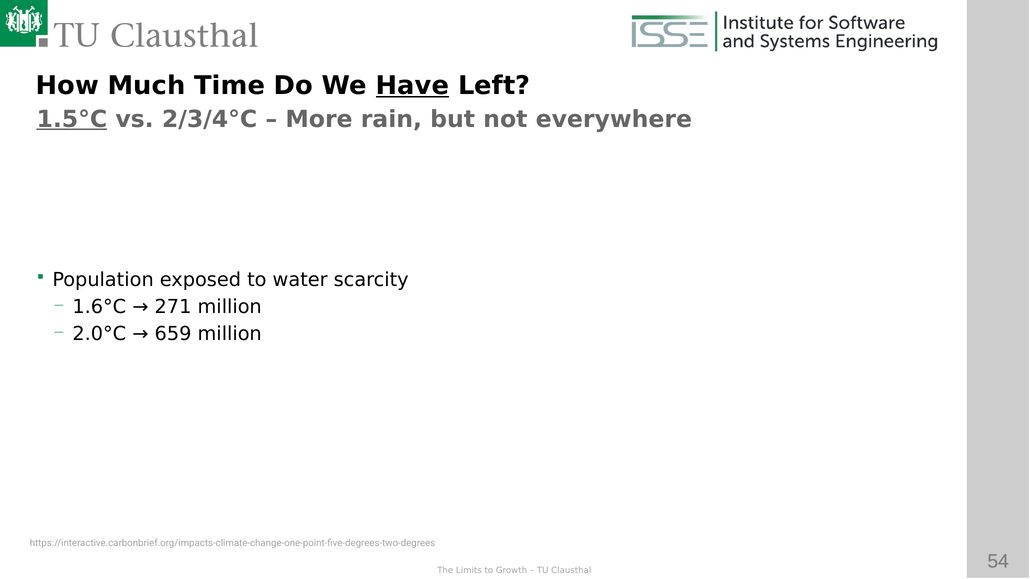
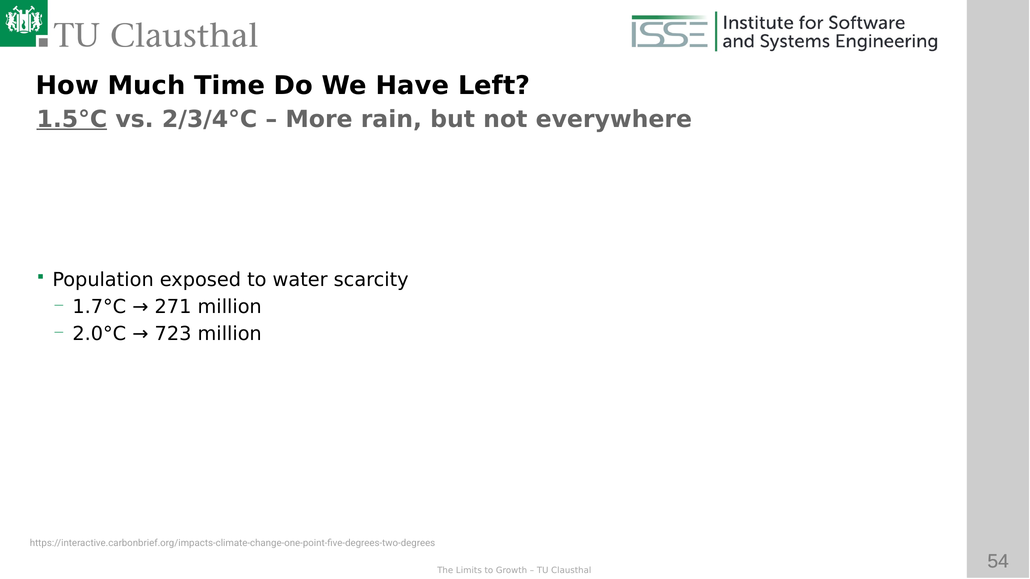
Have underline: present -> none (412, 86)
1.6°C: 1.6°C -> 1.7°C (99, 307)
659: 659 -> 723 (173, 334)
